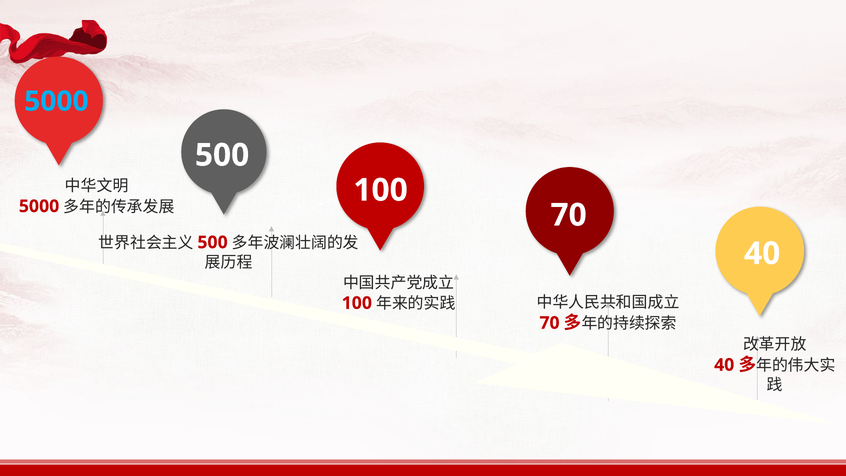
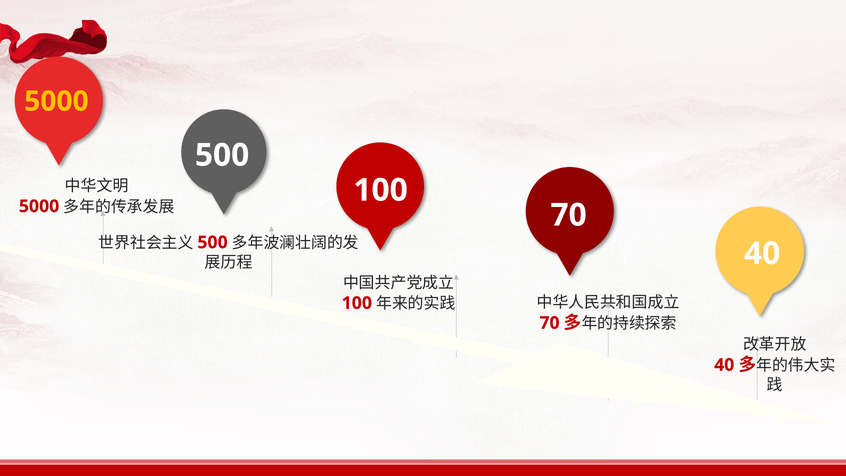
5000 colour: light blue -> yellow (56, 101)
